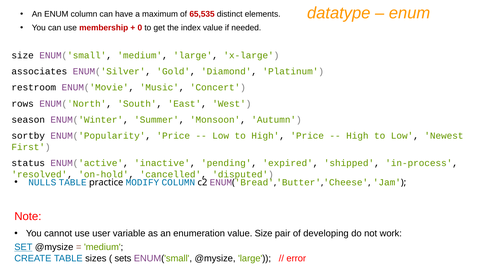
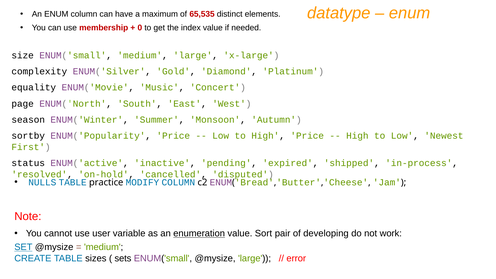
associates: associates -> complexity (39, 71)
restroom: restroom -> equality (34, 88)
rows: rows -> page (23, 104)
enumeration underline: none -> present (199, 234)
value Size: Size -> Sort (263, 234)
